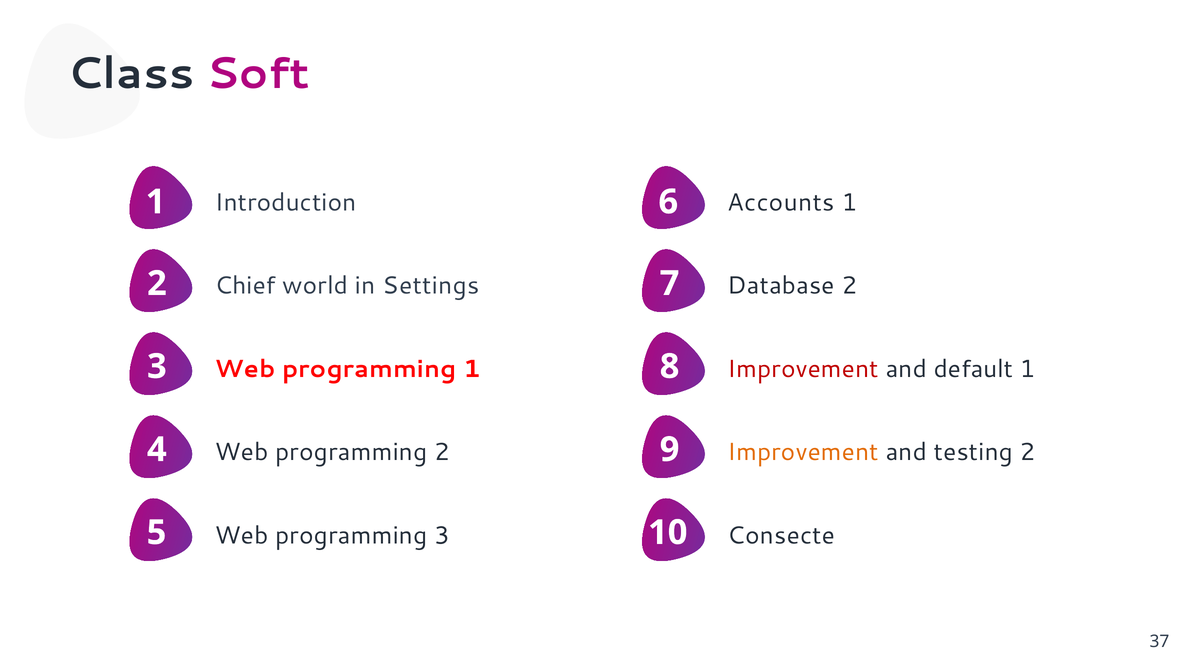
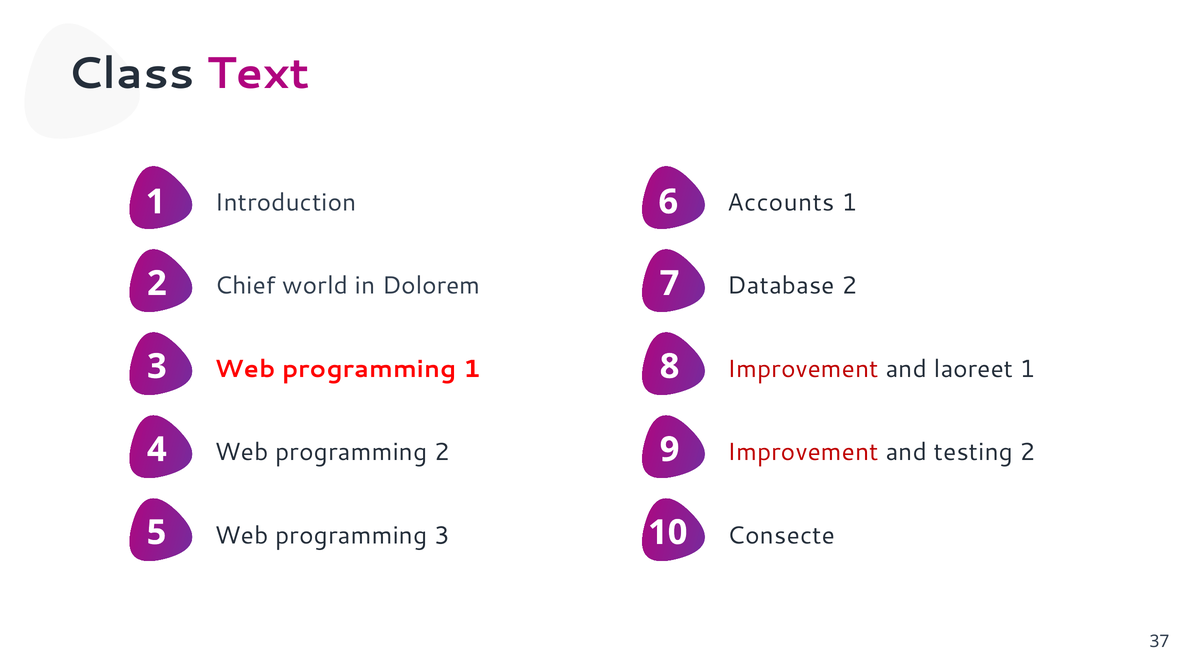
Soft: Soft -> Text (258, 74)
Settings: Settings -> Dolorem (431, 286)
default: default -> laoreet (973, 369)
Improvement colour: orange -> red (803, 453)
